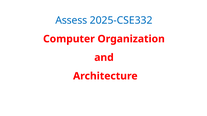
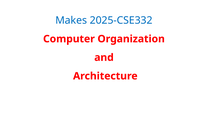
Assess: Assess -> Makes (71, 20)
